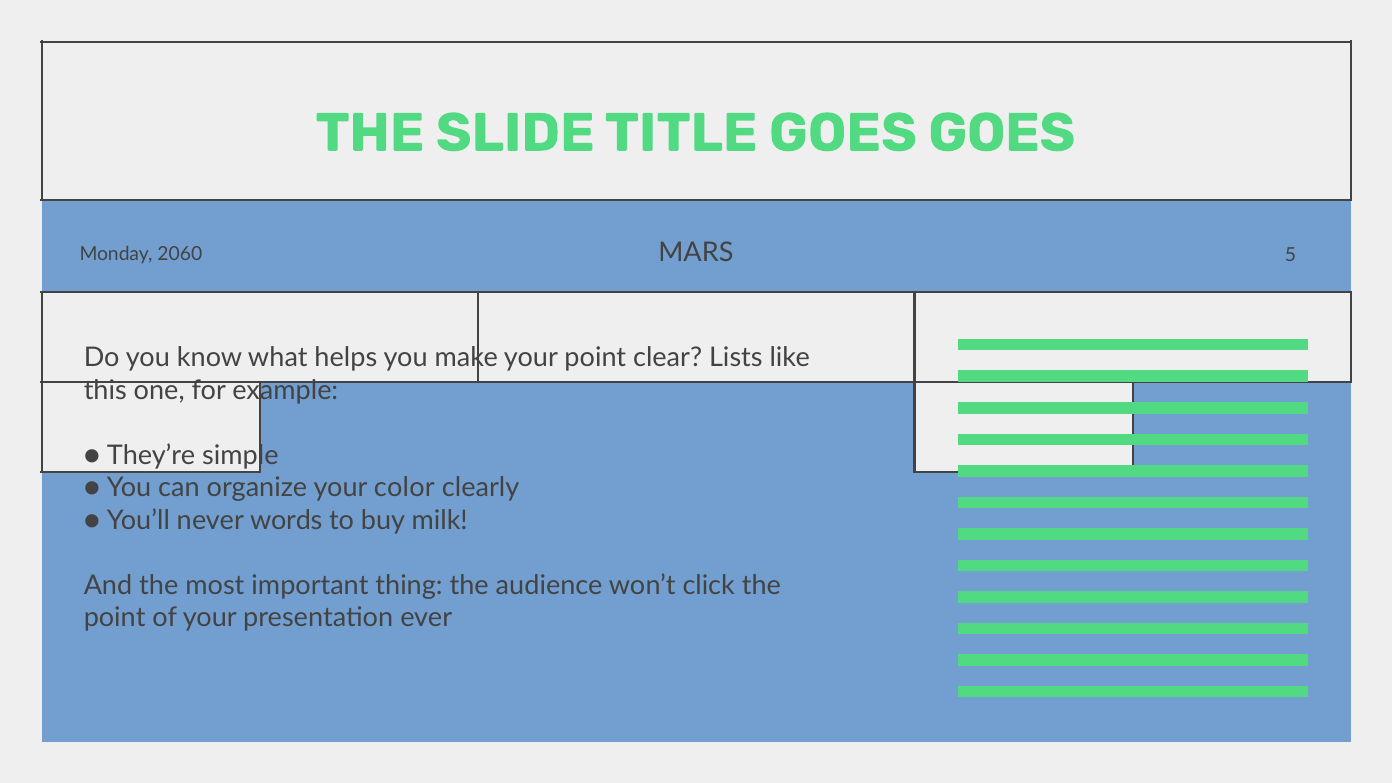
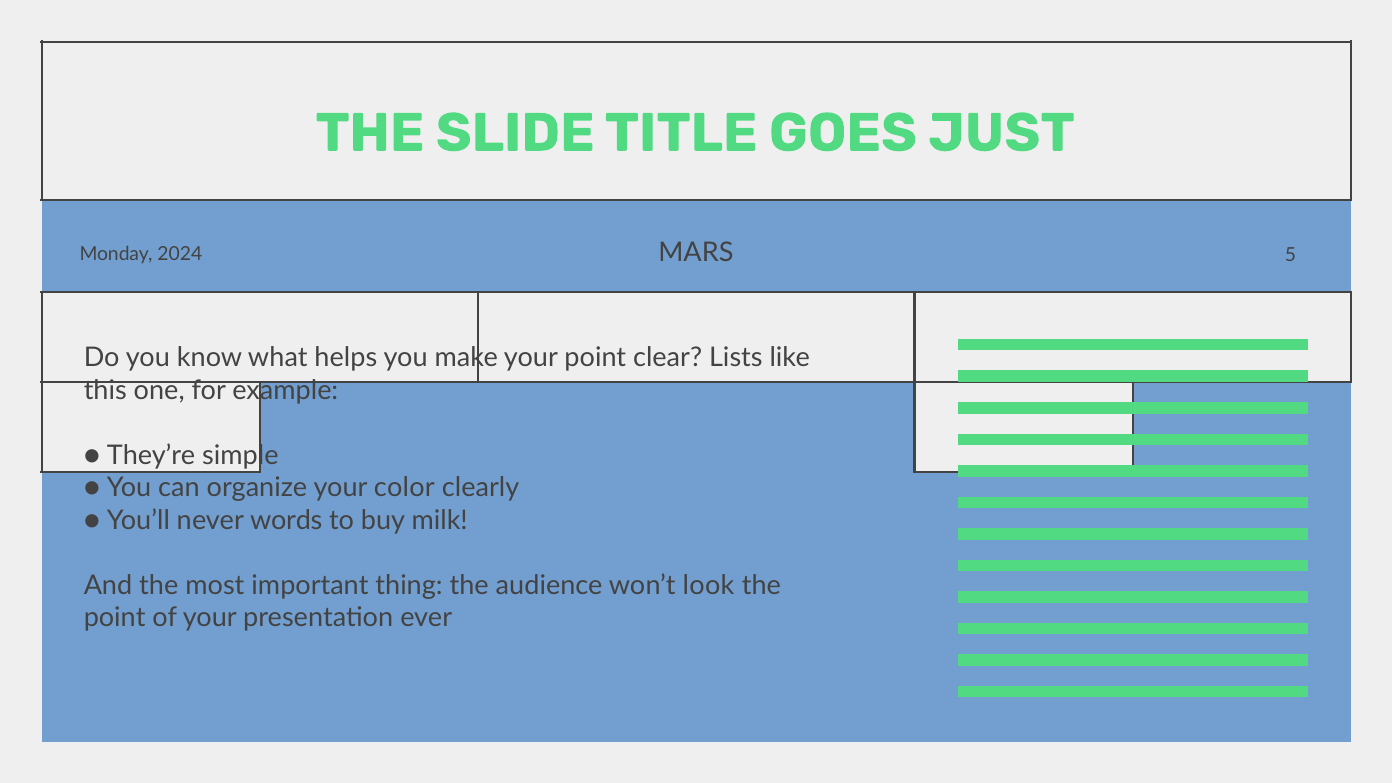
GOES GOES: GOES -> JUST (1002, 133)
2060: 2060 -> 2024 (180, 255)
click: click -> look (709, 585)
